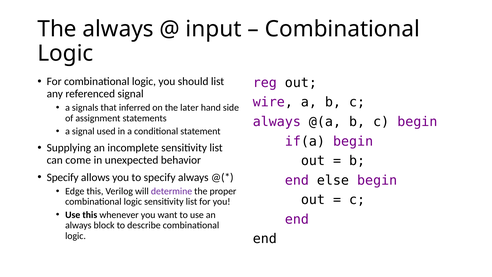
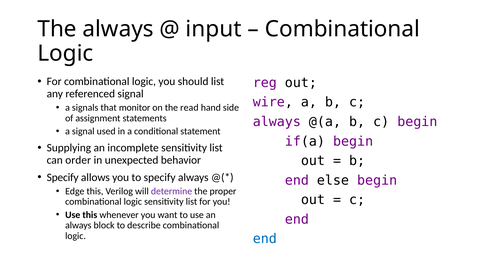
inferred: inferred -> monitor (135, 108)
later: later -> read (189, 108)
come: come -> order (78, 160)
end colour: black -> blue (265, 239)
